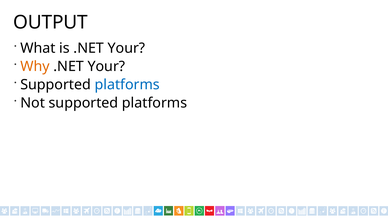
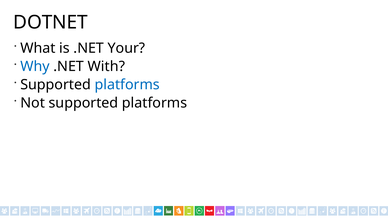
OUTPUT: OUTPUT -> DOTNET (50, 22)
Why colour: orange -> blue (35, 67)
Your: Your -> With (106, 67)
